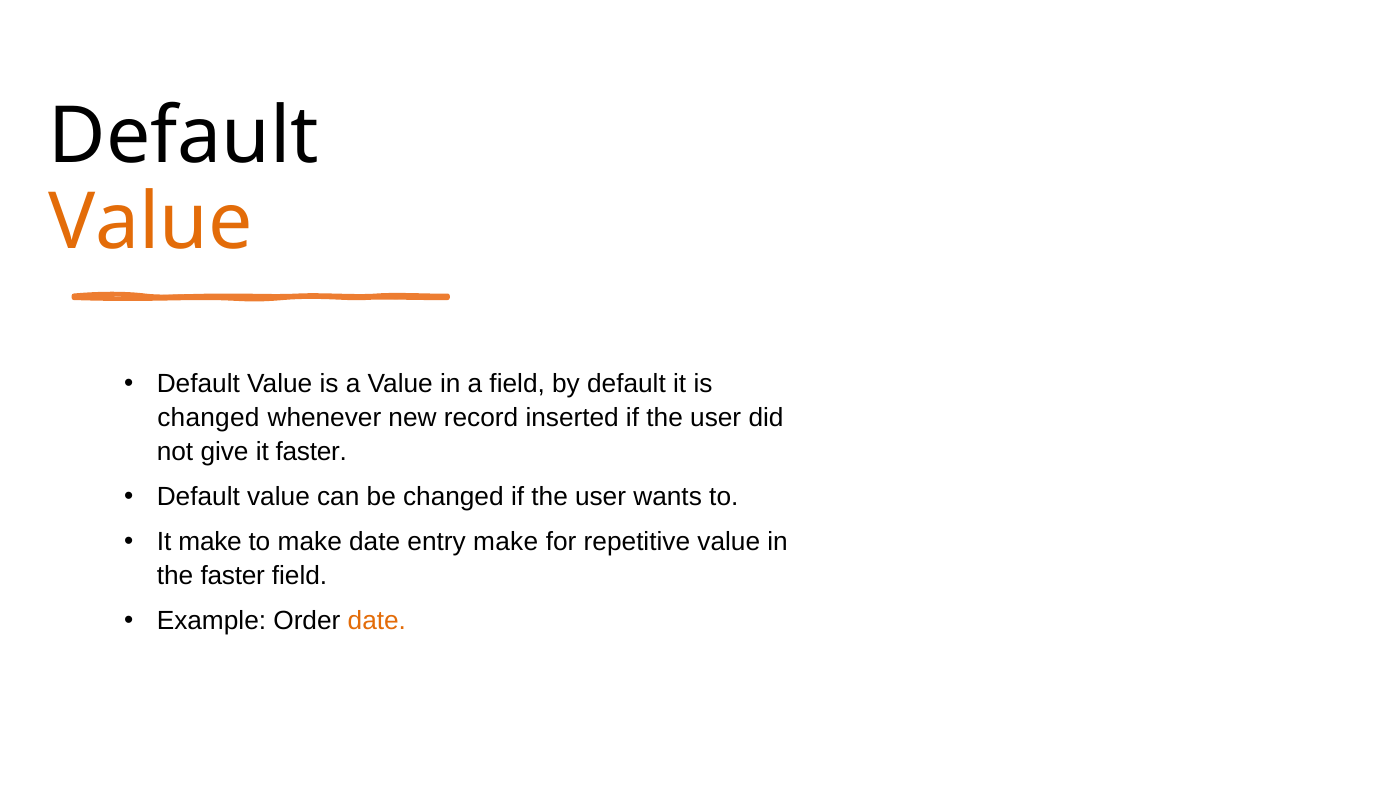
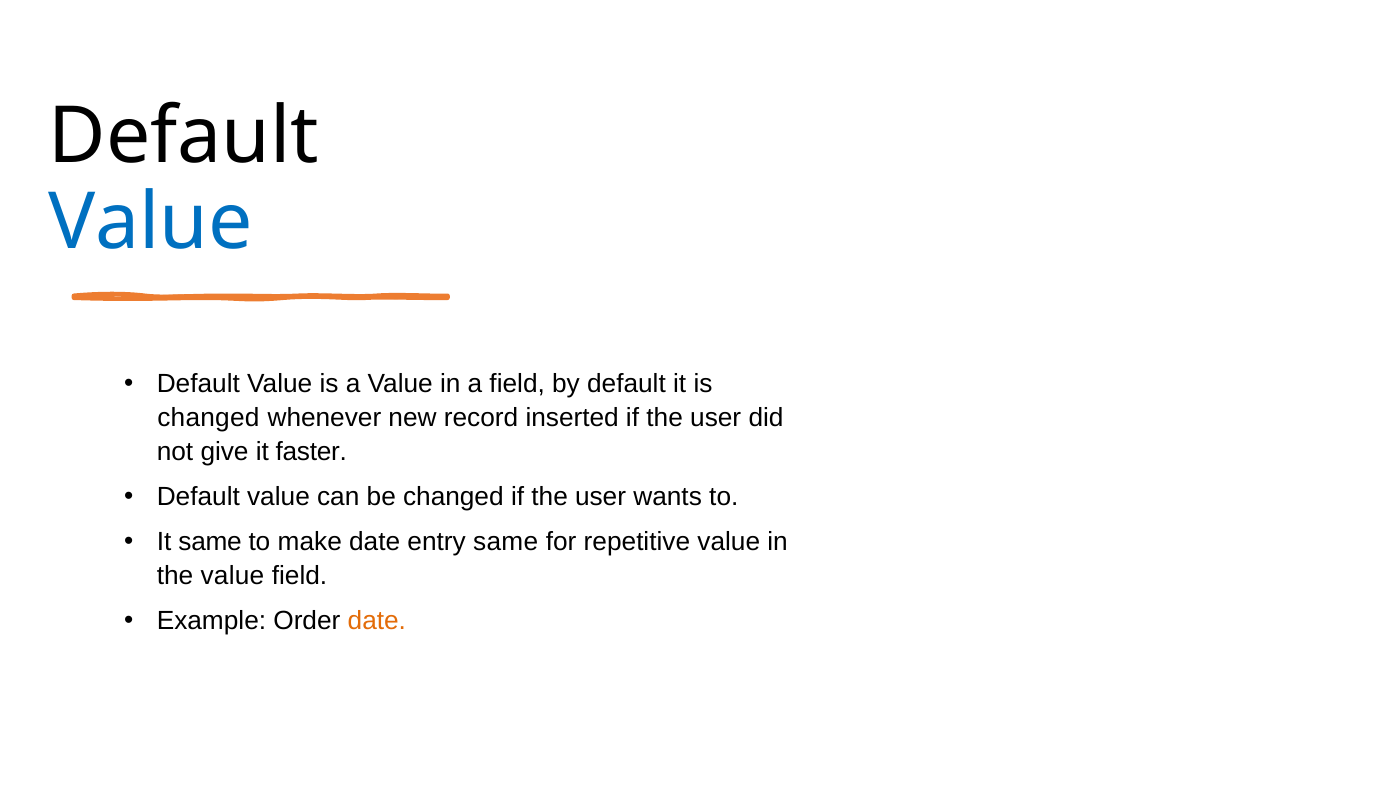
Value colour: orange -> blue (151, 222)
It make: make -> same (210, 542)
entry make: make -> same (506, 542)
the faster: faster -> value (232, 576)
